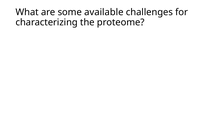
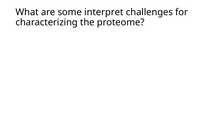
available: available -> interpret (104, 12)
